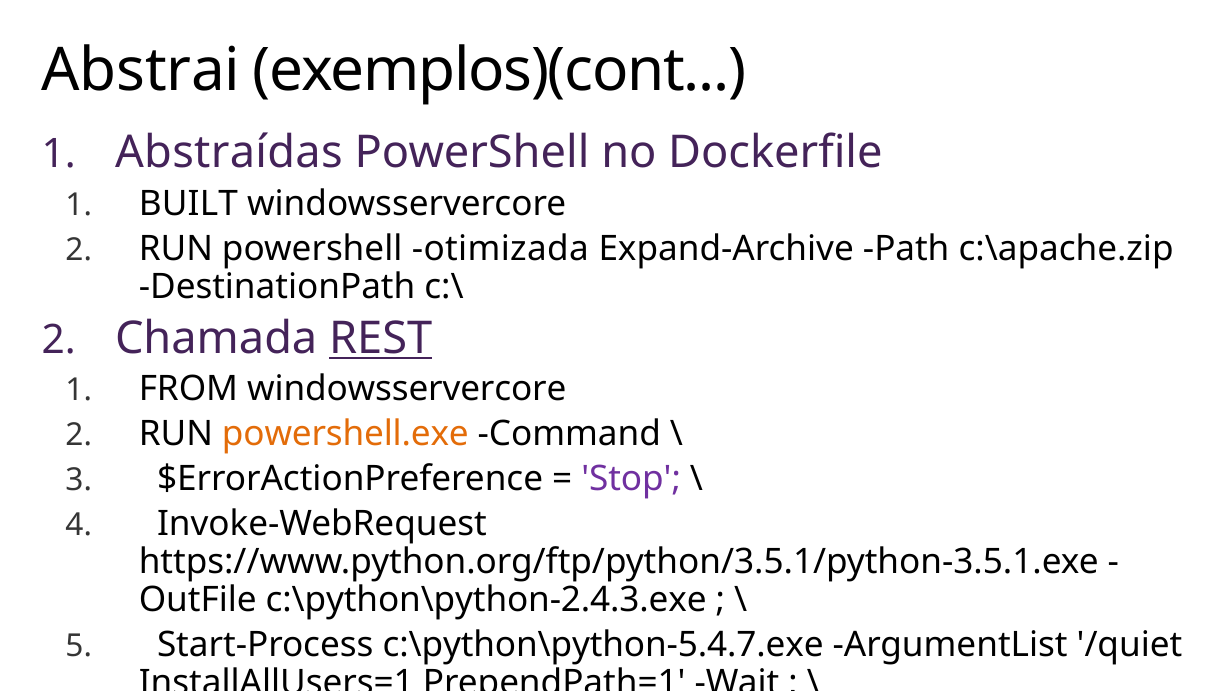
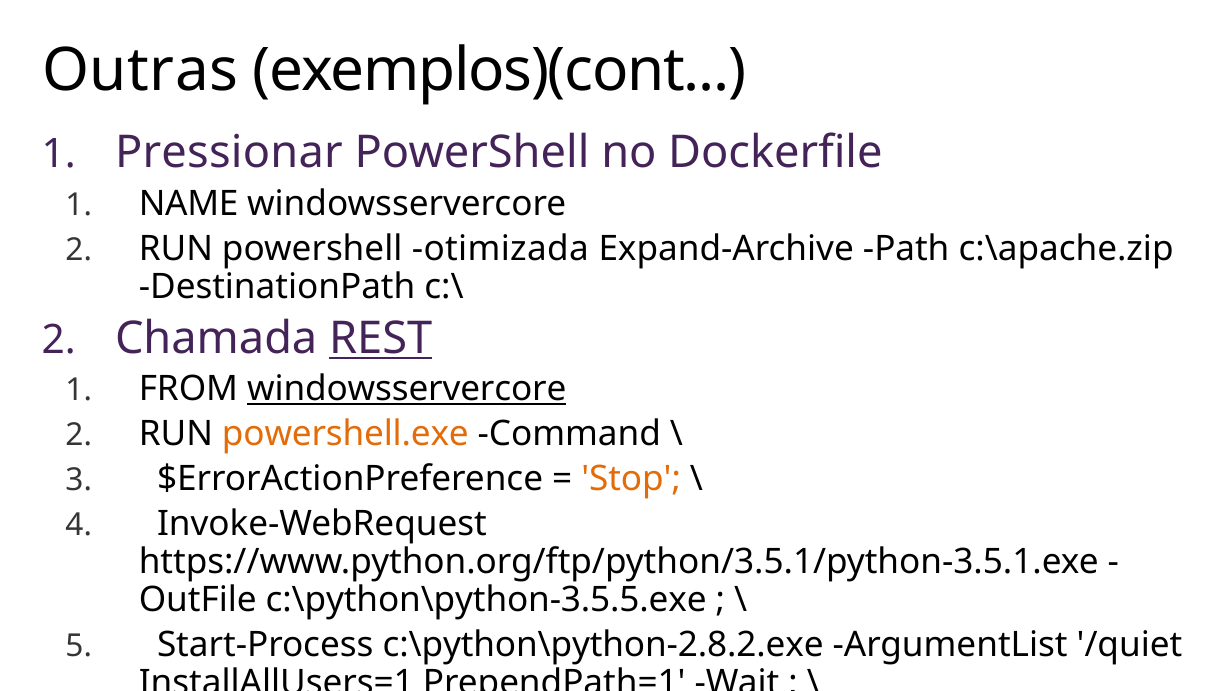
Abstrai: Abstrai -> Outras (140, 70)
Abstraídas: Abstraídas -> Pressionar (229, 153)
BUILT: BUILT -> NAME (189, 204)
windowsservercore underline: none -> present (407, 389)
Stop colour: purple -> orange (631, 479)
c:\python\python-2.4.3.exe: c:\python\python-2.4.3.exe -> c:\python\python-3.5.5.exe (486, 600)
c:\python\python-5.4.7.exe: c:\python\python-5.4.7.exe -> c:\python\python-2.8.2.exe (603, 645)
